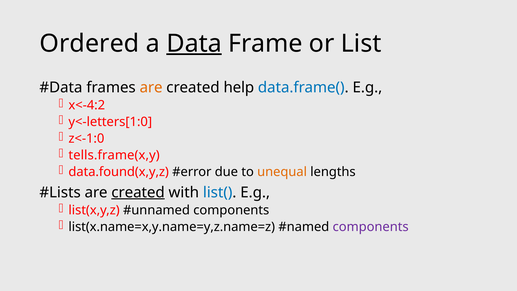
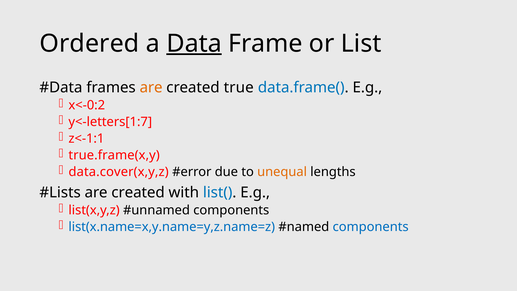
help: help -> true (239, 87)
x<-4:2: x<-4:2 -> x<-0:2 (87, 105)
y<-letters[1:0: y<-letters[1:0 -> y<-letters[1:7 (110, 122)
z<-1:0: z<-1:0 -> z<-1:1 (86, 139)
tells.frame(x,y: tells.frame(x,y -> true.frame(x,y (114, 155)
data.found(x,y,z: data.found(x,y,z -> data.cover(x,y,z (119, 172)
created underline: present -> none (138, 192)
list(x.name=x,y.name=y,z.name=z colour: black -> blue (172, 227)
components colour: purple -> blue (371, 227)
